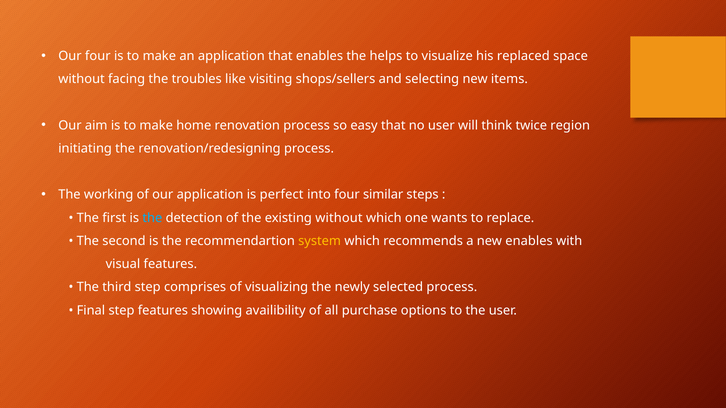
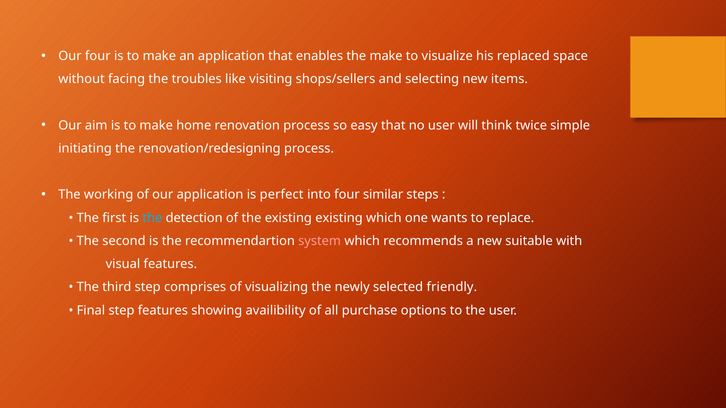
the helps: helps -> make (386, 56)
region: region -> simple (570, 125)
existing without: without -> existing (339, 218)
system colour: yellow -> pink (320, 241)
new enables: enables -> suitable (529, 241)
selected process: process -> friendly (452, 288)
